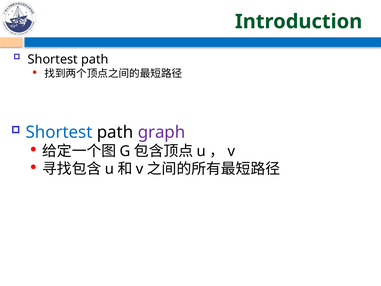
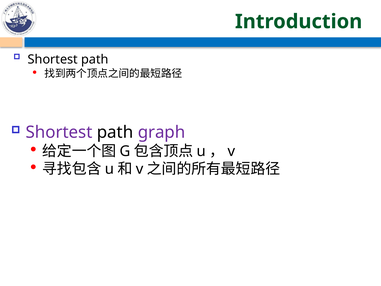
Shortest colour: blue -> purple (59, 132)
